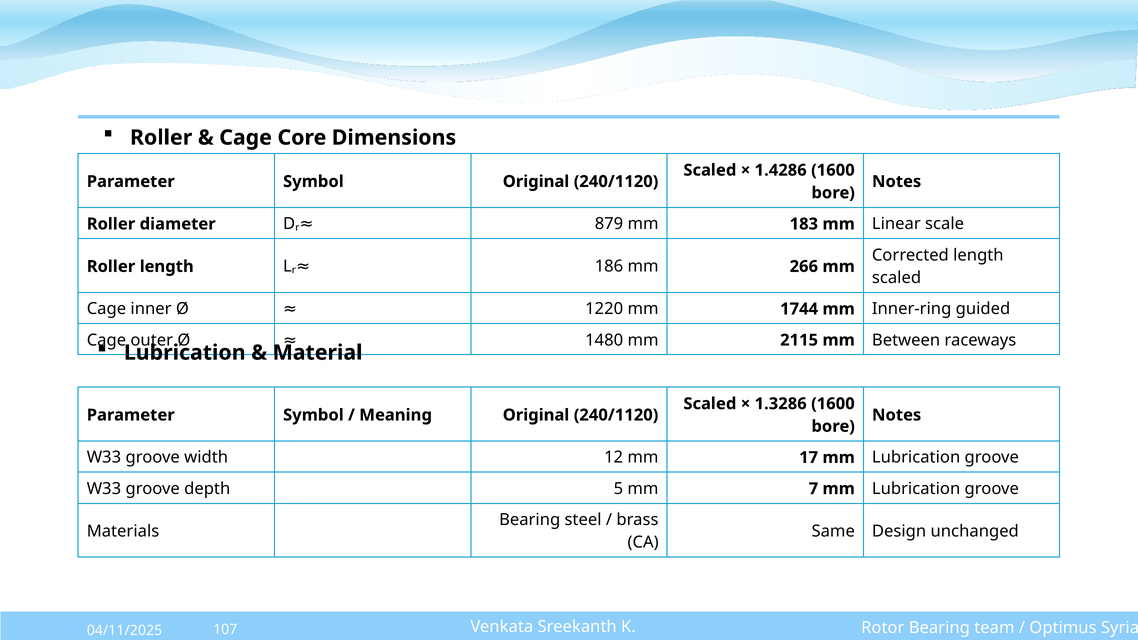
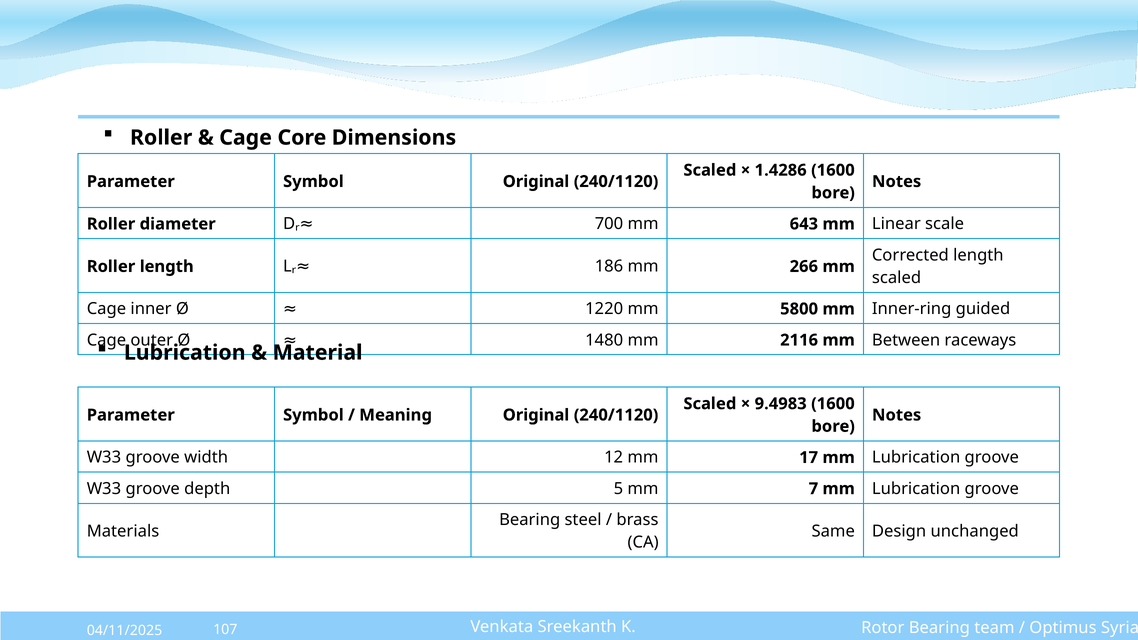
879: 879 -> 700 (609, 224)
183: 183 -> 643 (804, 224)
1744: 1744 -> 5800 (799, 309)
2115: 2115 -> 2116 (799, 340)
1.3286: 1.3286 -> 9.4983 (781, 404)
